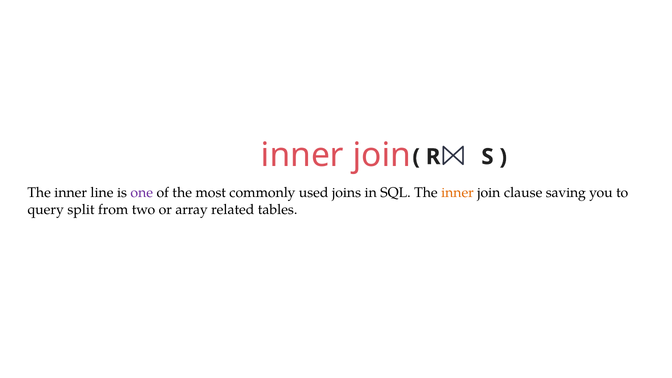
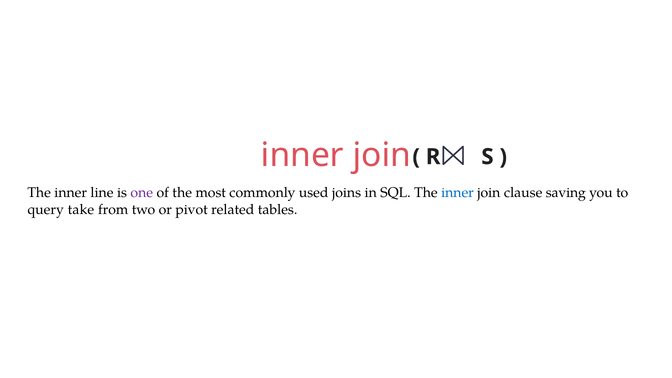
inner colour: orange -> blue (457, 193)
split: split -> take (81, 210)
array: array -> pivot (192, 210)
